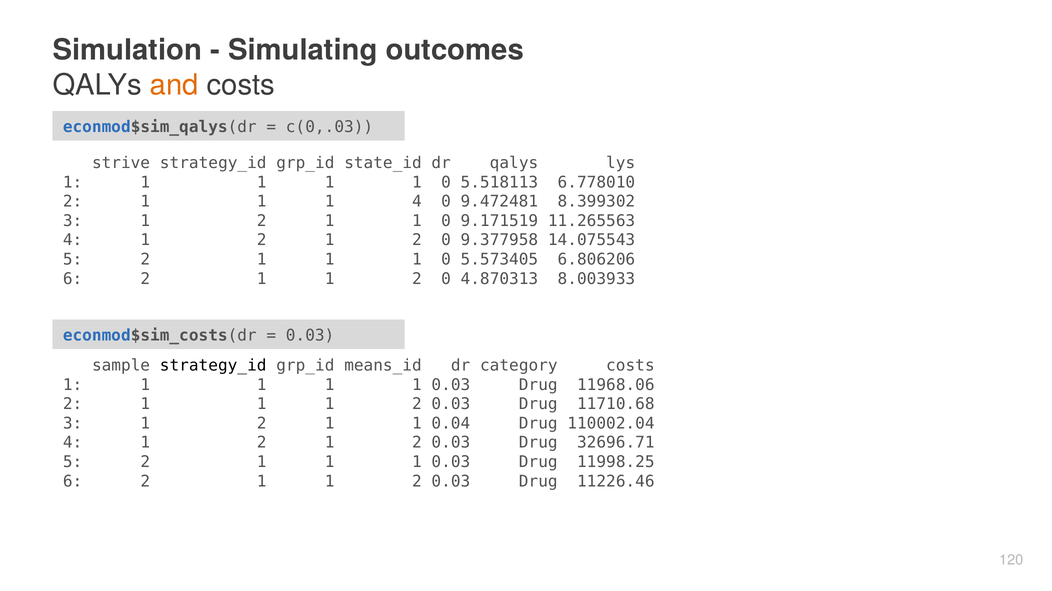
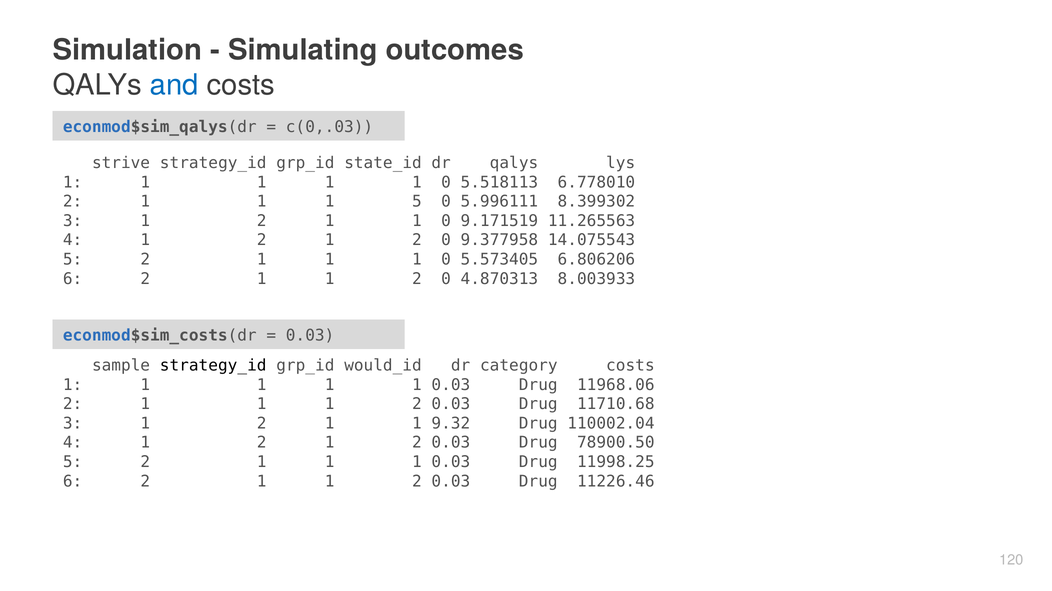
and colour: orange -> blue (174, 85)
1 4: 4 -> 5 (417, 202)
9.472481: 9.472481 -> 5.996111 (499, 202)
means_id: means_id -> would_id (383, 366)
0.04: 0.04 -> 9.32 (451, 424)
32696.71: 32696.71 -> 78900.50 (616, 443)
